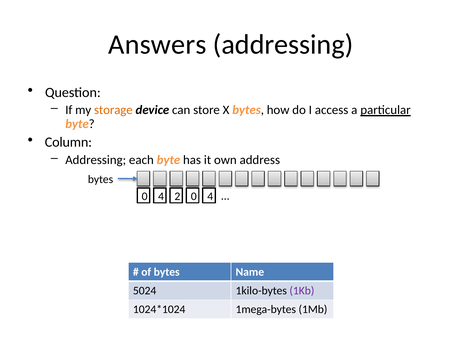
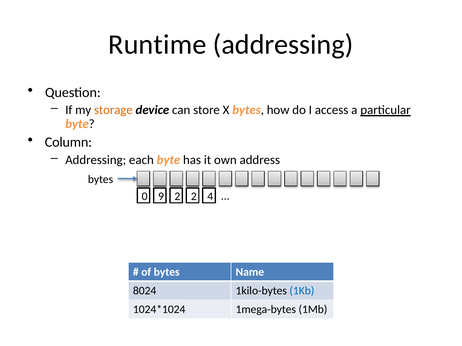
Answers: Answers -> Runtime (157, 45)
4: 4 -> 9 (161, 196)
2 0: 0 -> 2 (194, 196)
5024: 5024 -> 8024 (145, 291)
1Kb colour: purple -> blue (302, 291)
